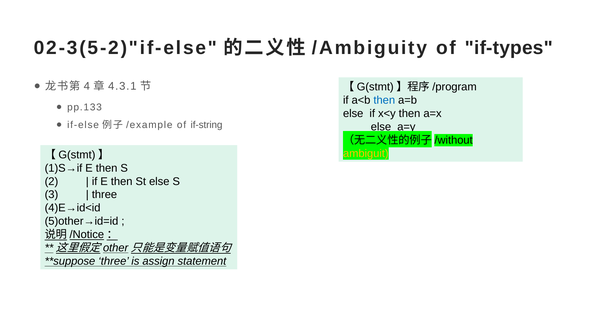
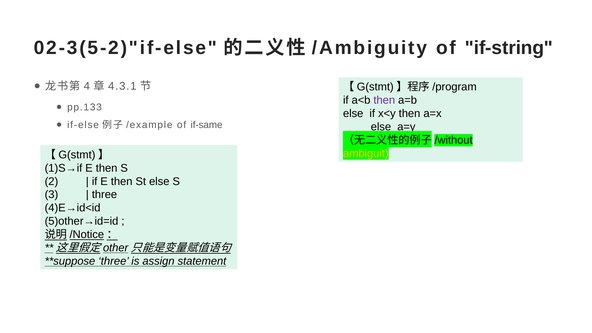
if-types: if-types -> if-string (509, 48)
then colour: blue -> purple (384, 100)
if-string: if-string -> if-same (207, 125)
